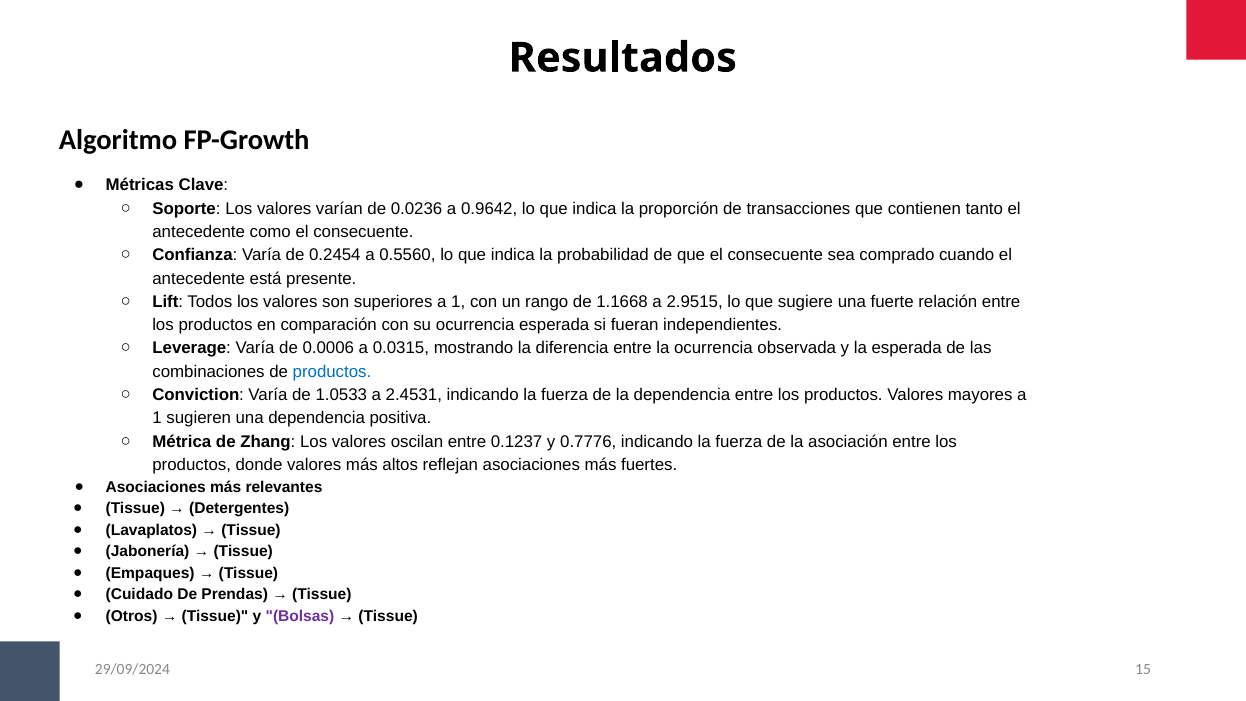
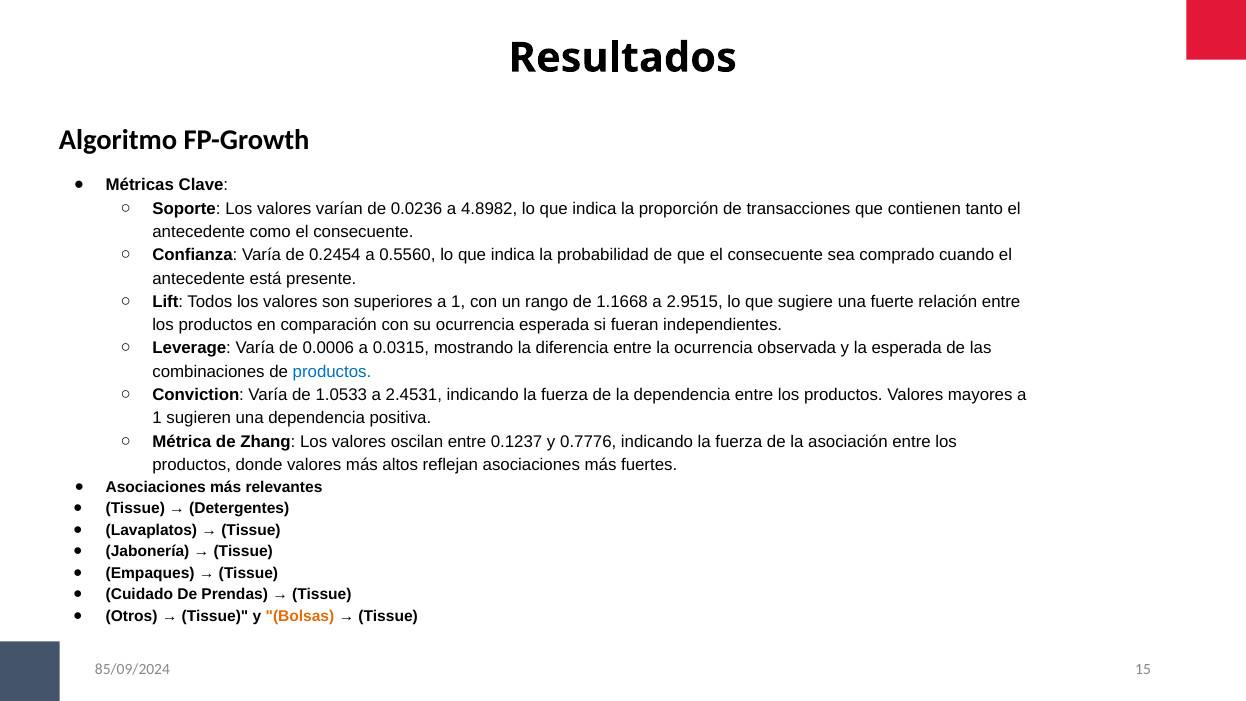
0.9642: 0.9642 -> 4.8982 (489, 209)
Bolsas colour: purple -> orange (300, 616)
29/09/2024: 29/09/2024 -> 85/09/2024 (132, 669)
